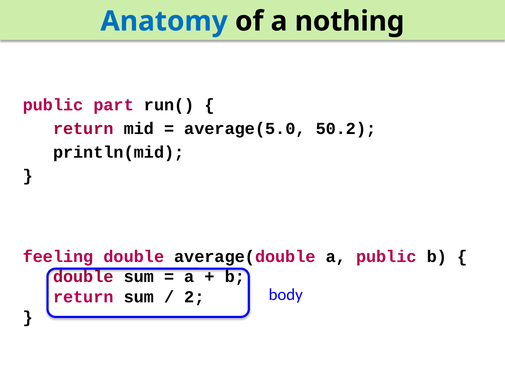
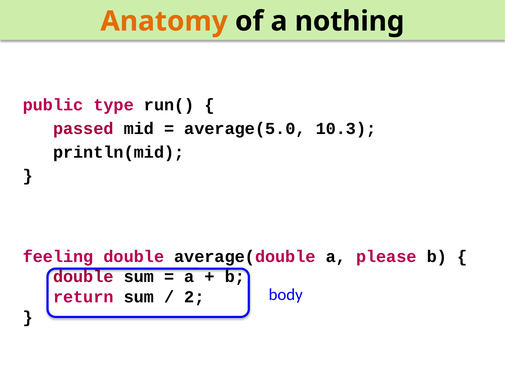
Anatomy colour: blue -> orange (164, 21)
part: part -> type (114, 105)
return: return -> passed (83, 128)
50.2: 50.2 -> 10.3 (346, 128)
a public: public -> please (386, 256)
